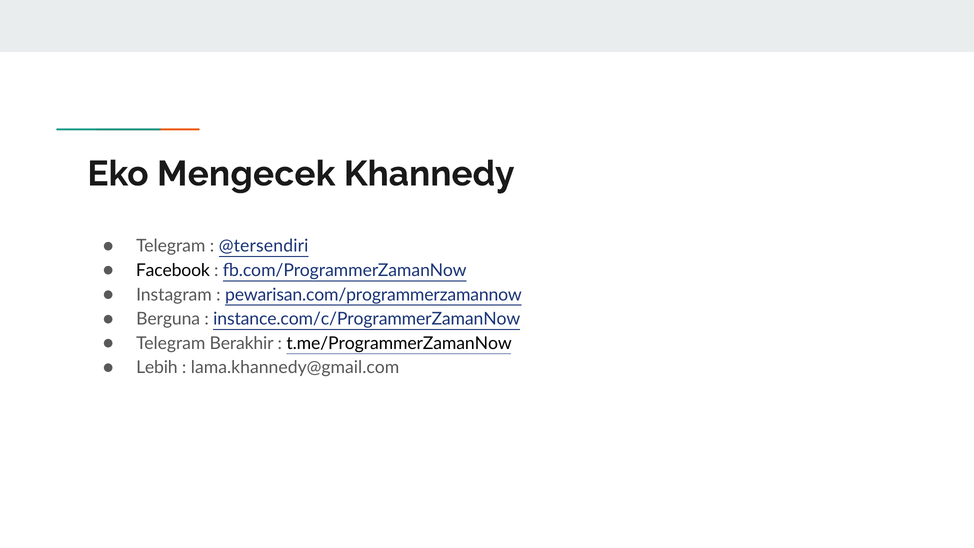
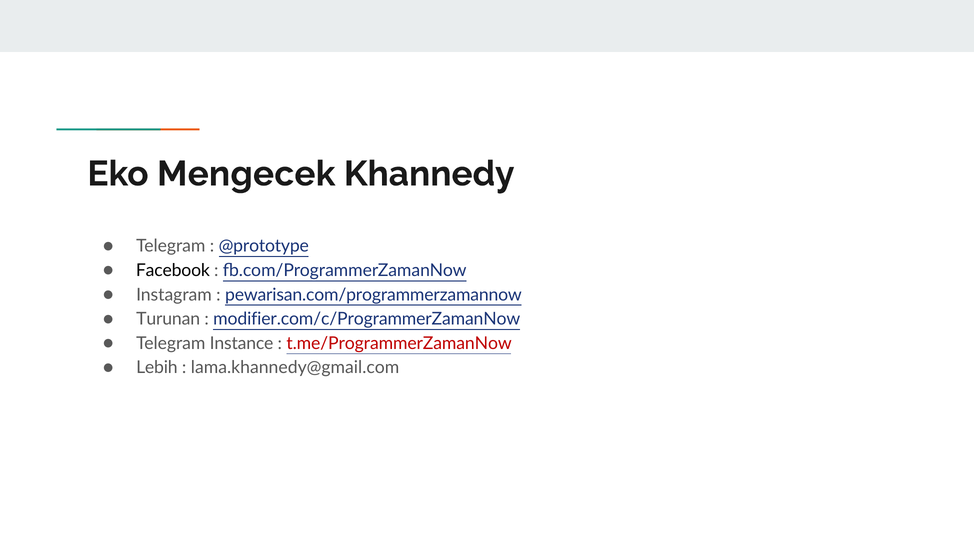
@tersendiri: @tersendiri -> @prototype (264, 246)
Berguna: Berguna -> Turunan (168, 319)
instance.com/c/ProgrammerZamanNow: instance.com/c/ProgrammerZamanNow -> modifier.com/c/ProgrammerZamanNow (367, 319)
Berakhir: Berakhir -> Instance (242, 343)
t.me/ProgrammerZamanNow colour: black -> red (399, 343)
